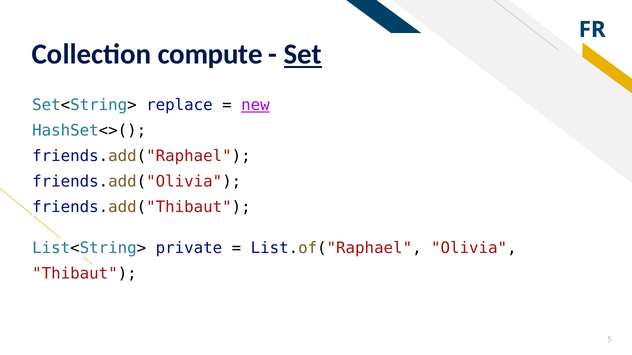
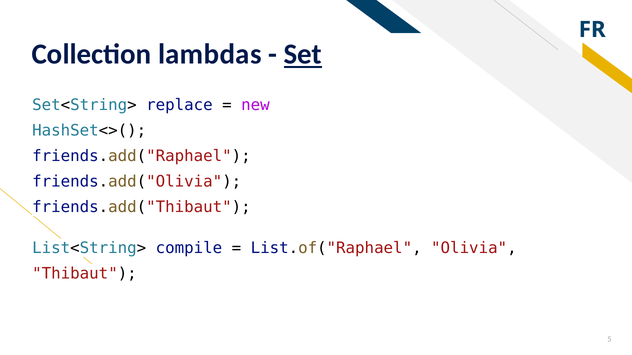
compute: compute -> lambdas (210, 55)
new underline: present -> none (255, 105)
private: private -> compile (189, 248)
